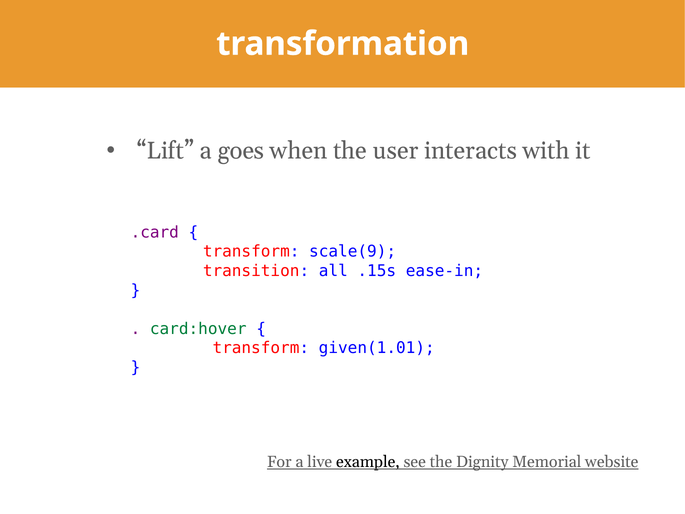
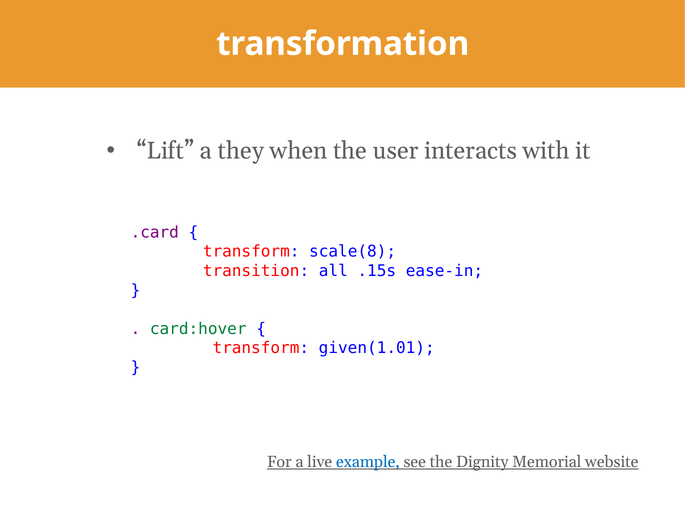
goes: goes -> they (241, 151)
scale(9: scale(9 -> scale(8 (353, 252)
example colour: black -> blue (368, 462)
